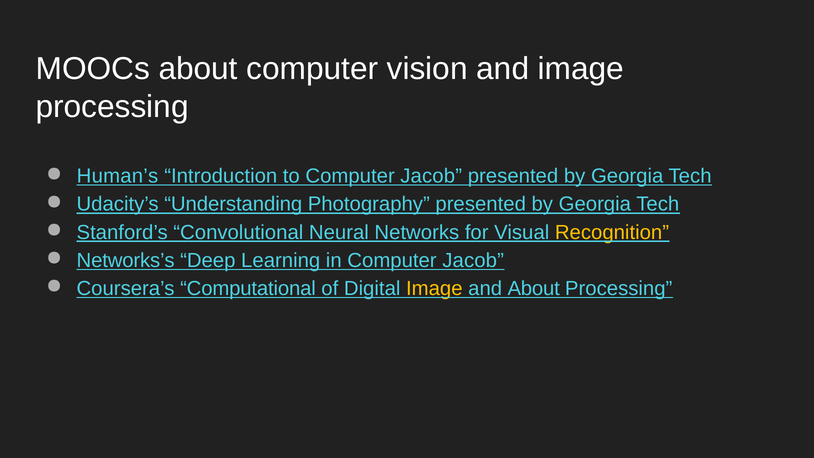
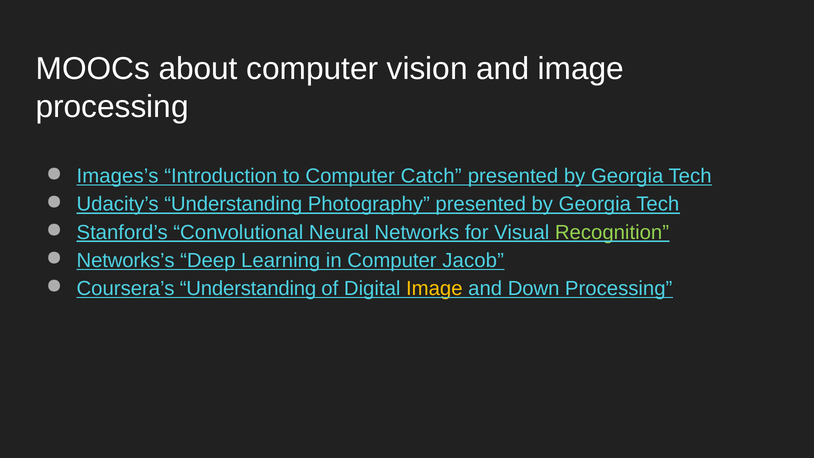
Human’s: Human’s -> Images’s (118, 176)
to Computer Jacob: Jacob -> Catch (431, 176)
Recognition colour: yellow -> light green (612, 232)
Coursera’s Computational: Computational -> Understanding (248, 288)
and About: About -> Down (534, 288)
